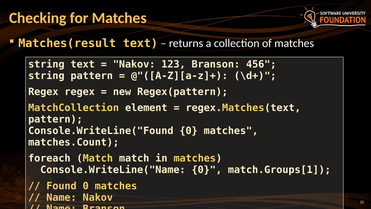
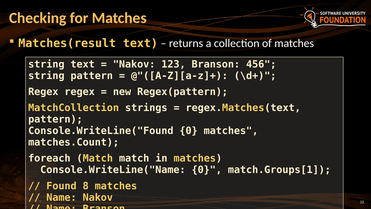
element: element -> strings (146, 108)
Found 0: 0 -> 8 (86, 186)
